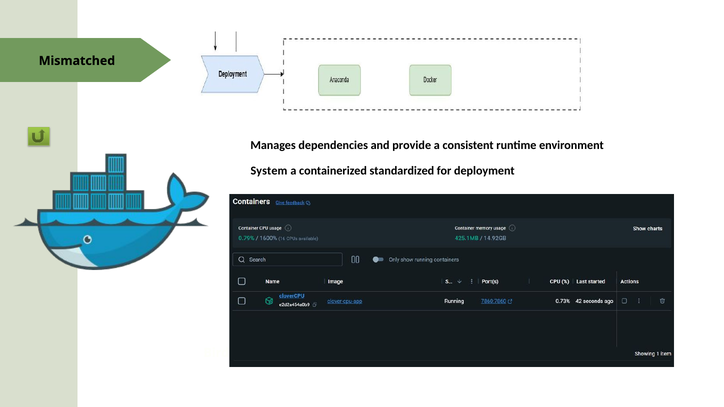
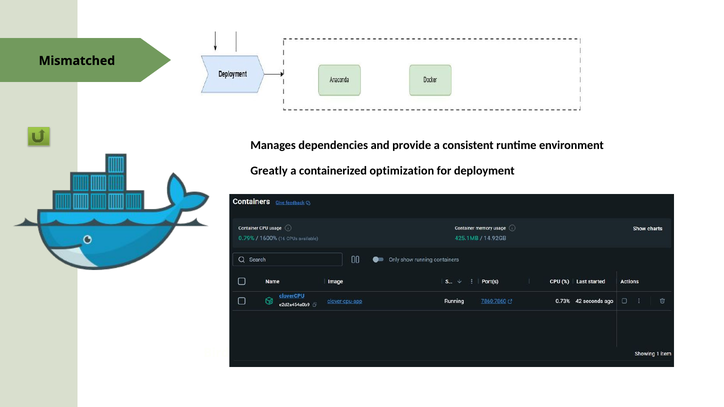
System: System -> Greatly (269, 171)
standardized: standardized -> optimization (402, 171)
